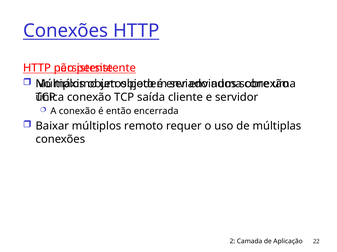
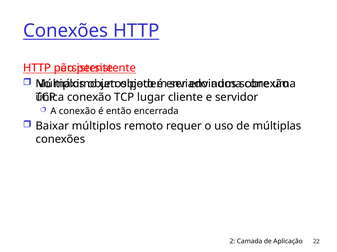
saída: saída -> lugar (151, 97)
